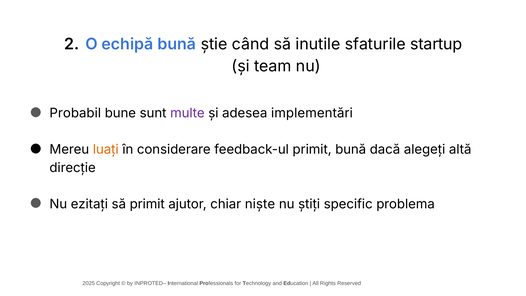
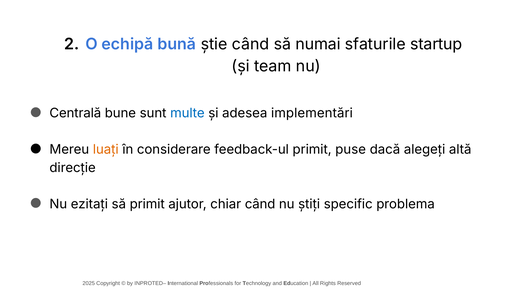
inutile: inutile -> numai (318, 44)
Probabil: Probabil -> Centrală (75, 113)
multe colour: purple -> blue (187, 113)
primit bună: bună -> puse (351, 150)
chiar niște: niște -> când (260, 204)
